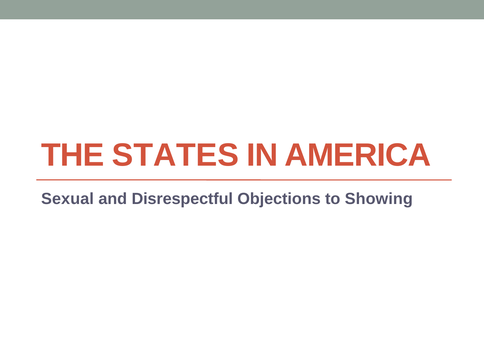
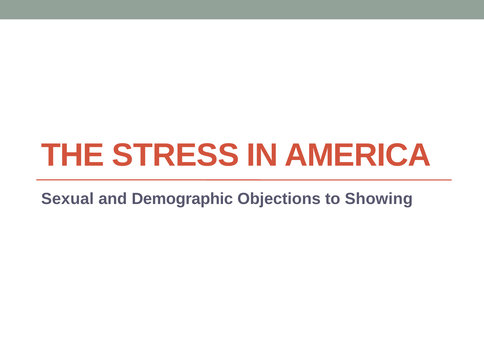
STATES: STATES -> STRESS (176, 155)
Disrespectful: Disrespectful -> Demographic (182, 199)
